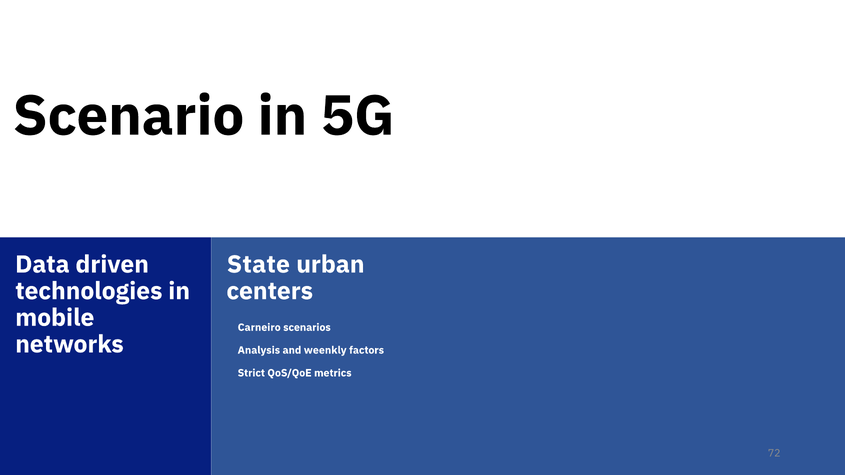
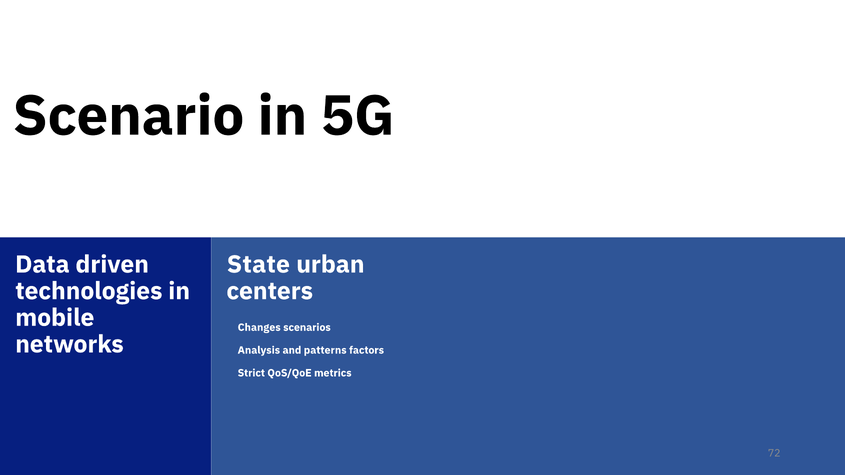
Carneiro: Carneiro -> Changes (259, 328)
weenkly: weenkly -> patterns (325, 350)
